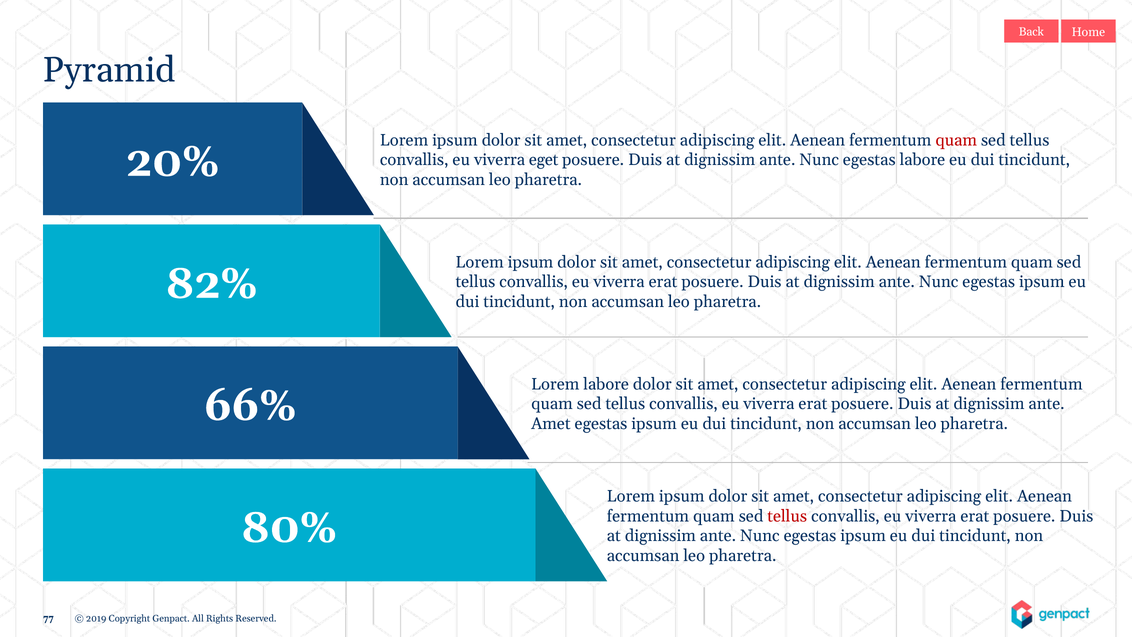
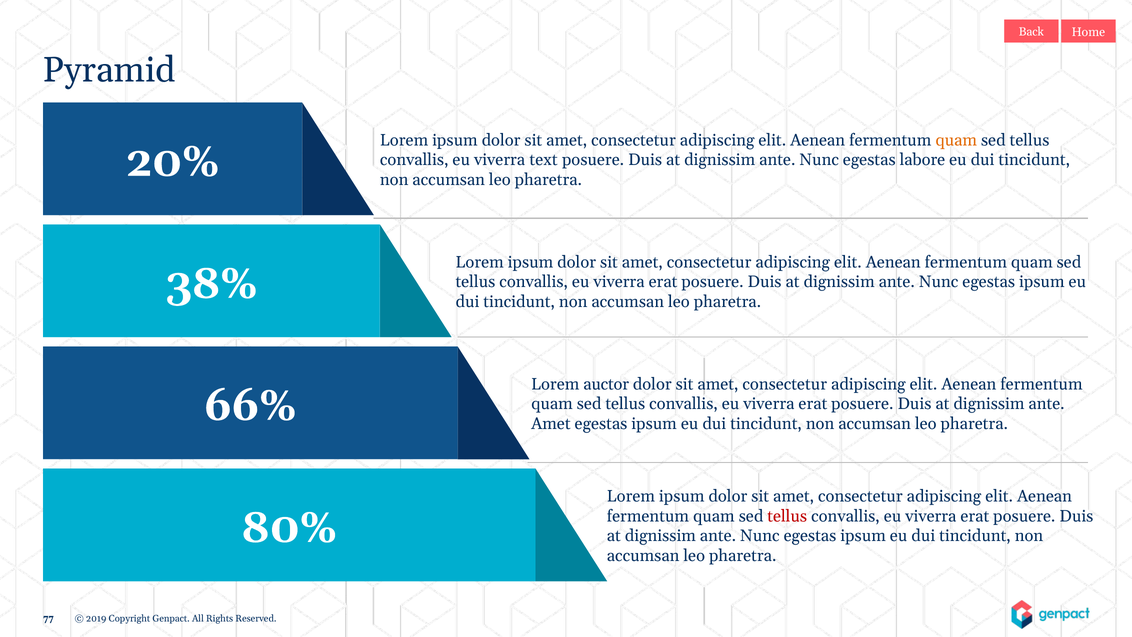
quam colour: red -> orange (956, 140)
eget: eget -> text (543, 160)
82%: 82% -> 38% (212, 284)
Lorem labore: labore -> auctor (606, 384)
